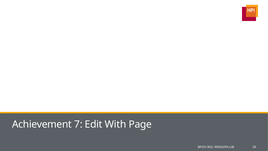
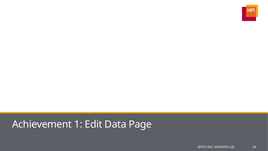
7: 7 -> 1 (78, 124)
With: With -> Data (116, 124)
